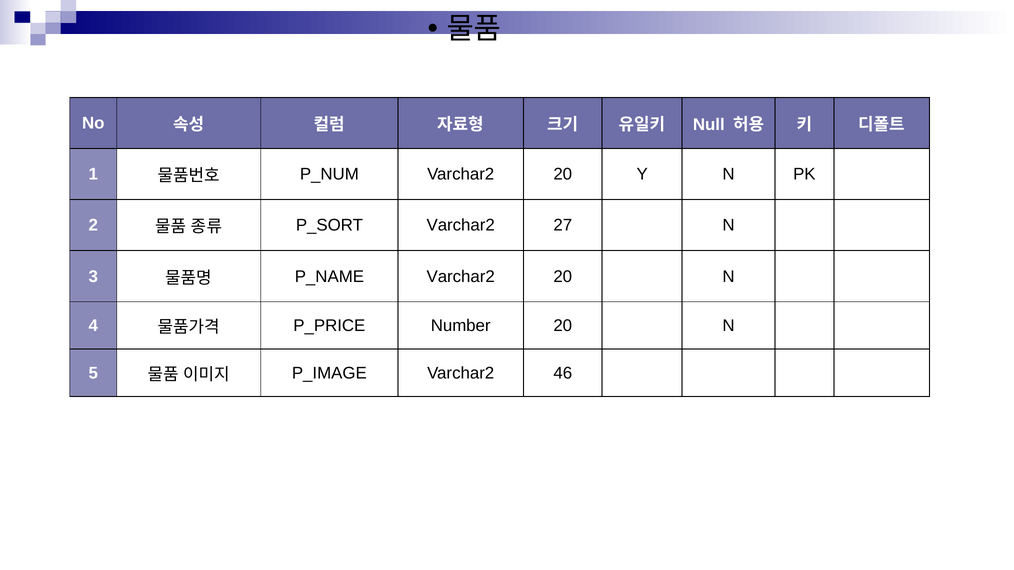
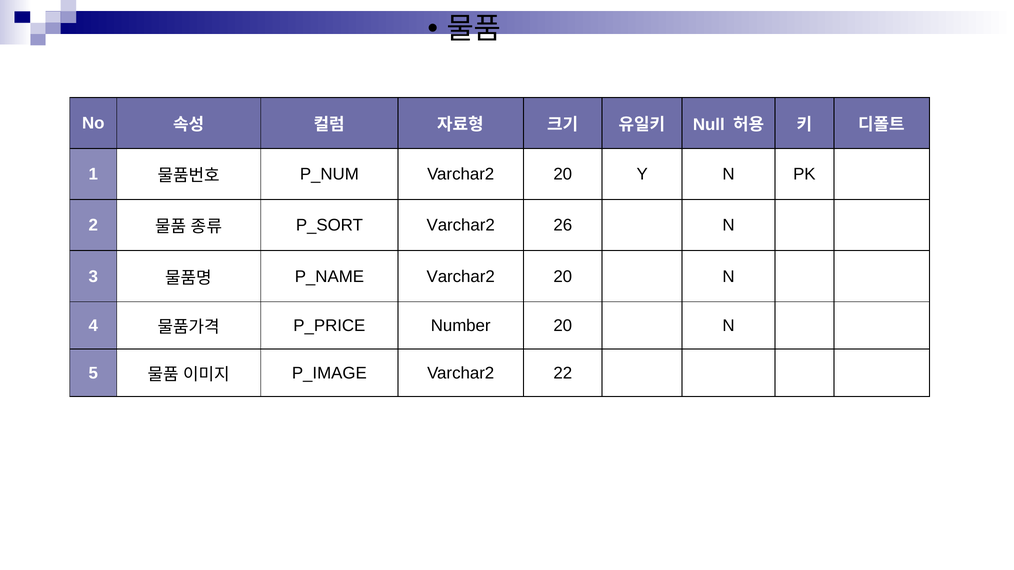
27: 27 -> 26 (563, 226)
46: 46 -> 22 (563, 373)
